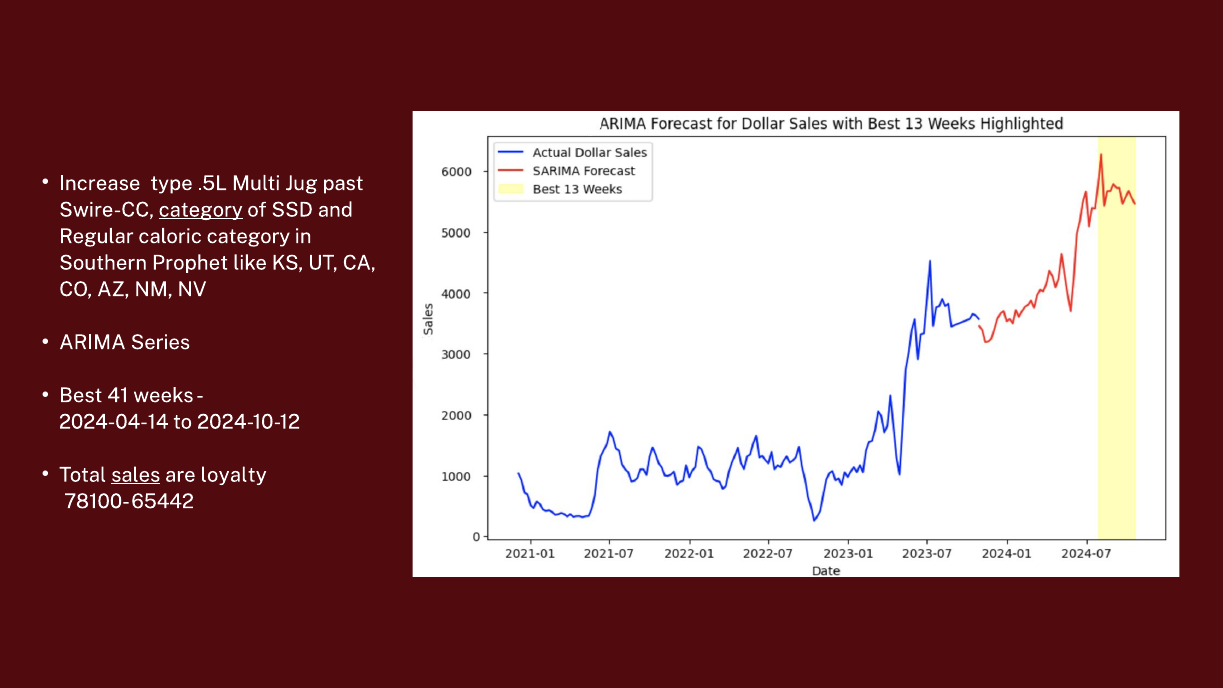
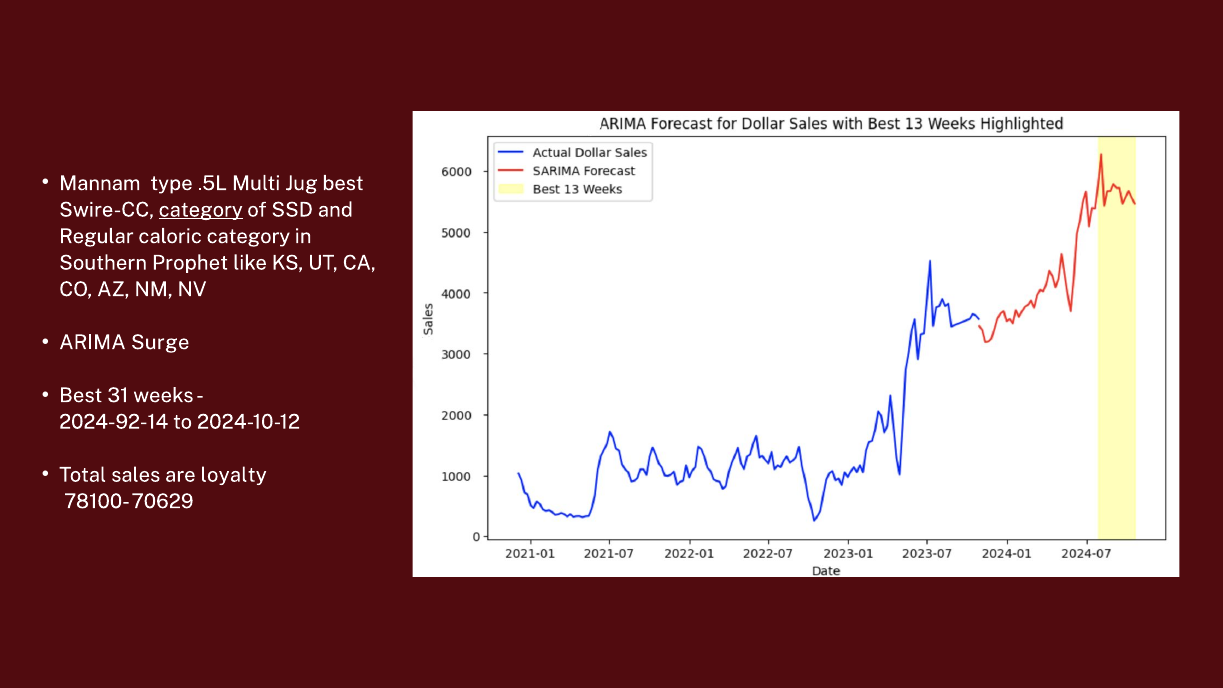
Increase: Increase -> Mannam (100, 183)
Jug past: past -> best (343, 183)
Series: Series -> Surge (160, 342)
41: 41 -> 31 (118, 395)
2024-04-14: 2024-04-14 -> 2024-92-14 (114, 422)
sales underline: present -> none (136, 475)
65442: 65442 -> 70629 (163, 501)
